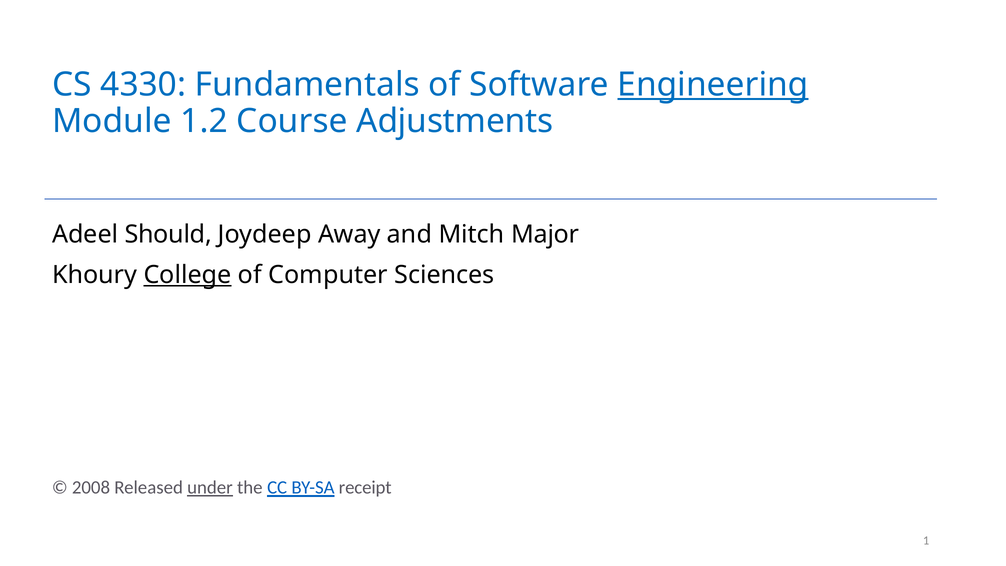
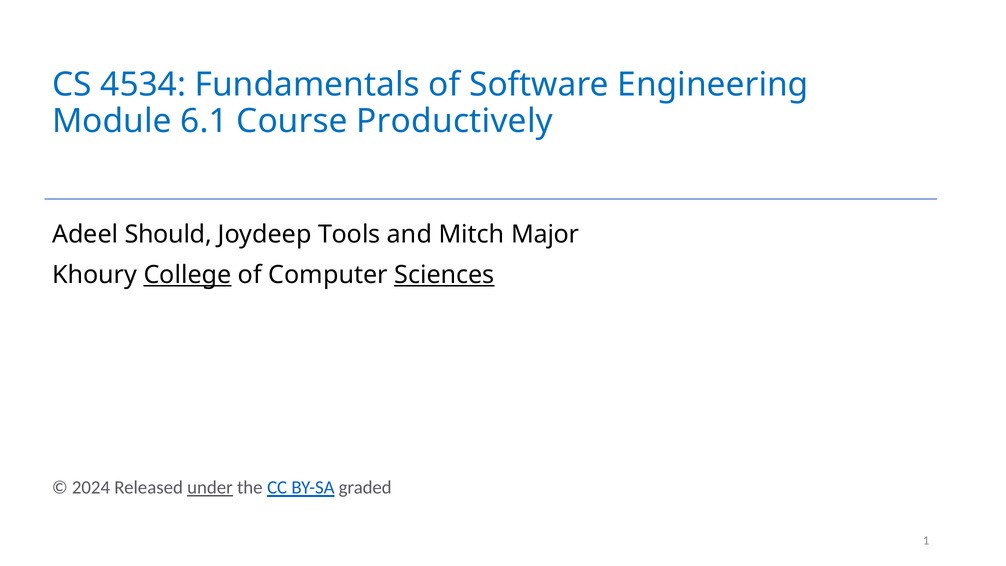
4330: 4330 -> 4534 (143, 85)
Engineering underline: present -> none (713, 85)
1.2: 1.2 -> 6.1 (204, 121)
Adjustments: Adjustments -> Productively (455, 121)
Away: Away -> Tools (349, 234)
Sciences underline: none -> present (444, 275)
2008: 2008 -> 2024 (91, 487)
receipt: receipt -> graded (365, 487)
